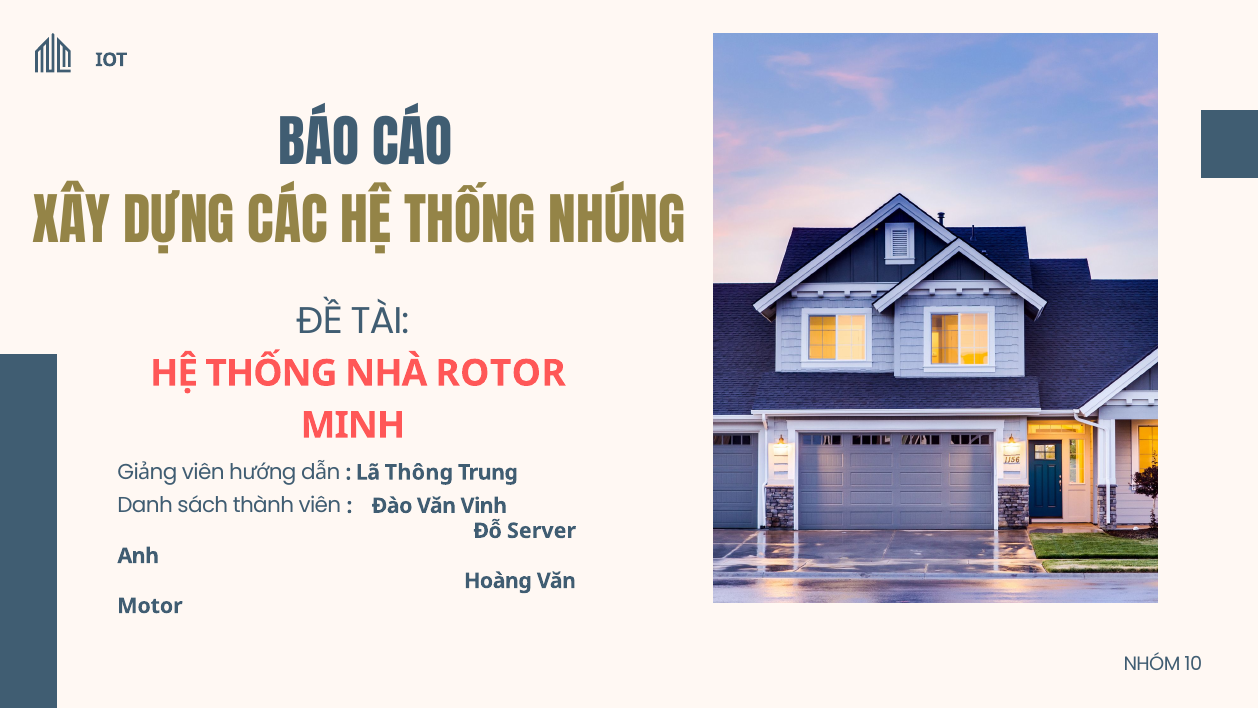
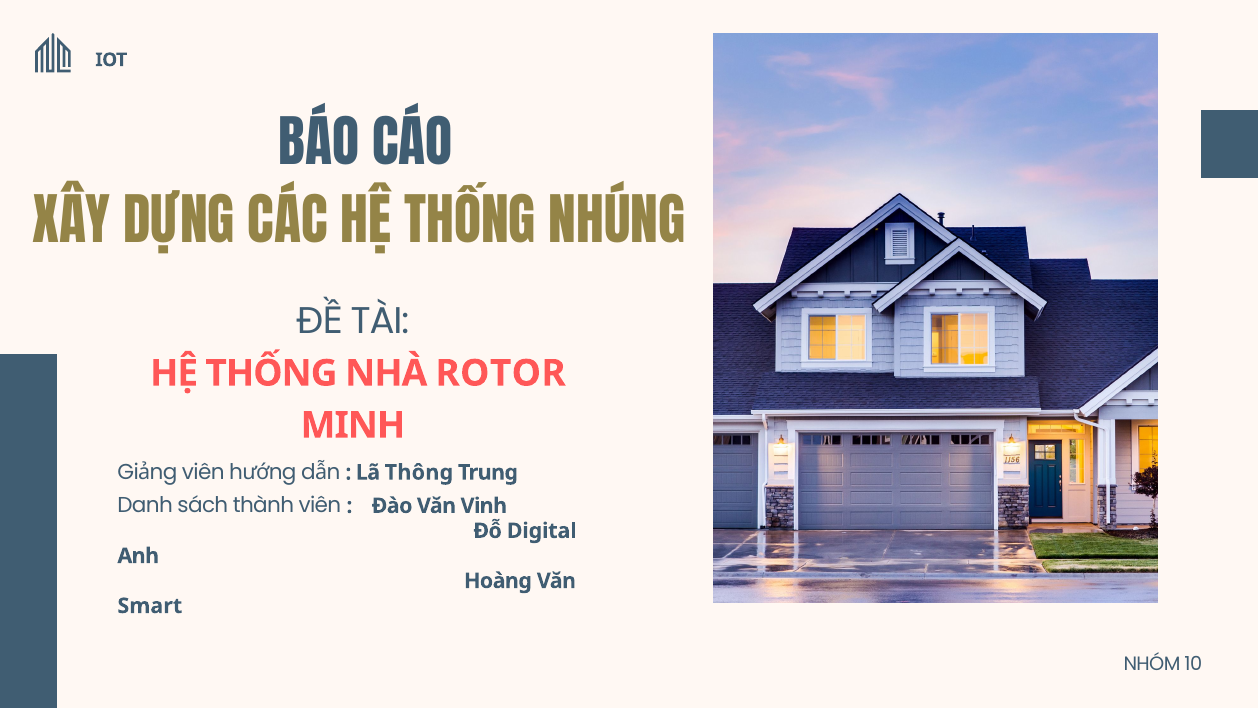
Server: Server -> Digital (542, 531)
Motor: Motor -> Smart (150, 606)
